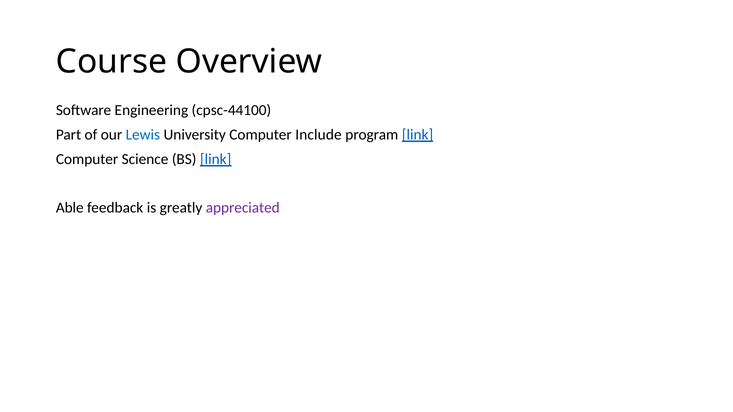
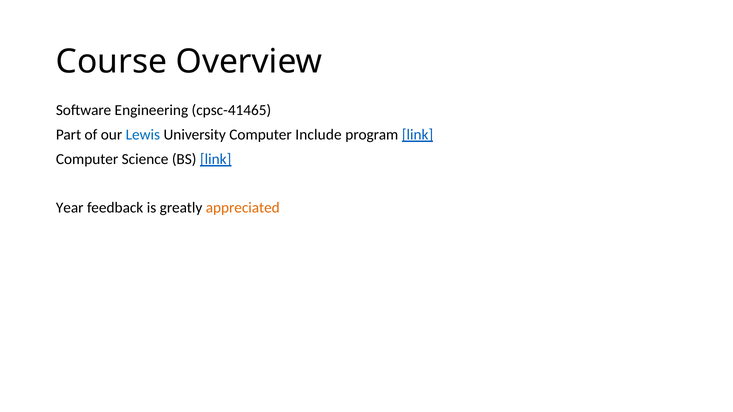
cpsc-44100: cpsc-44100 -> cpsc-41465 (231, 110)
Able: Able -> Year (70, 208)
appreciated colour: purple -> orange (243, 208)
